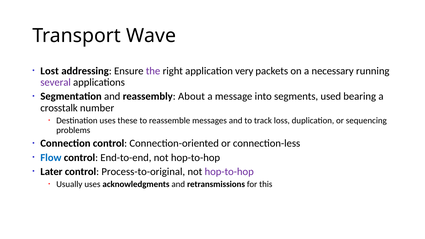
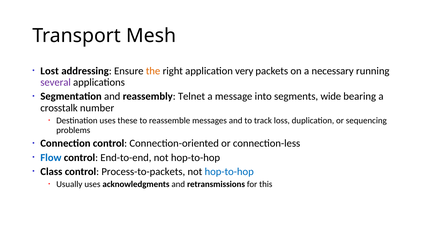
Wave: Wave -> Mesh (151, 36)
the colour: purple -> orange (153, 71)
About: About -> Telnet (192, 97)
used: used -> wide (331, 97)
Later: Later -> Class (51, 172)
Process-to-original: Process-to-original -> Process-to-packets (143, 172)
hop-to-hop colour: purple -> blue (229, 172)
